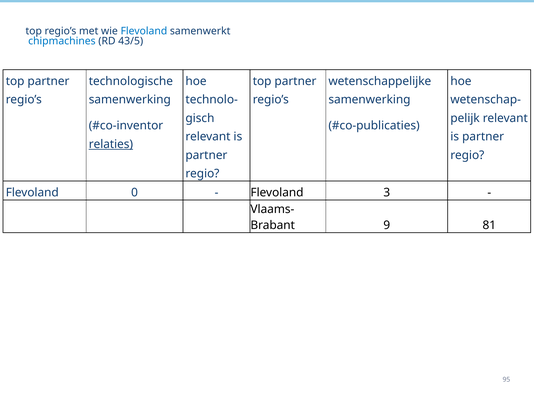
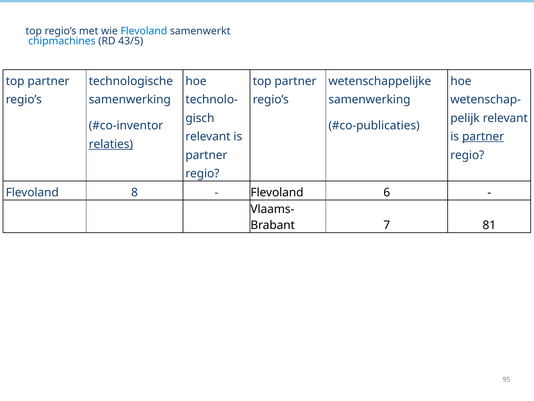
partner underline: none -> present (483, 137)
0: 0 -> 8 (135, 192)
3: 3 -> 6 (387, 192)
9: 9 -> 7 (387, 225)
